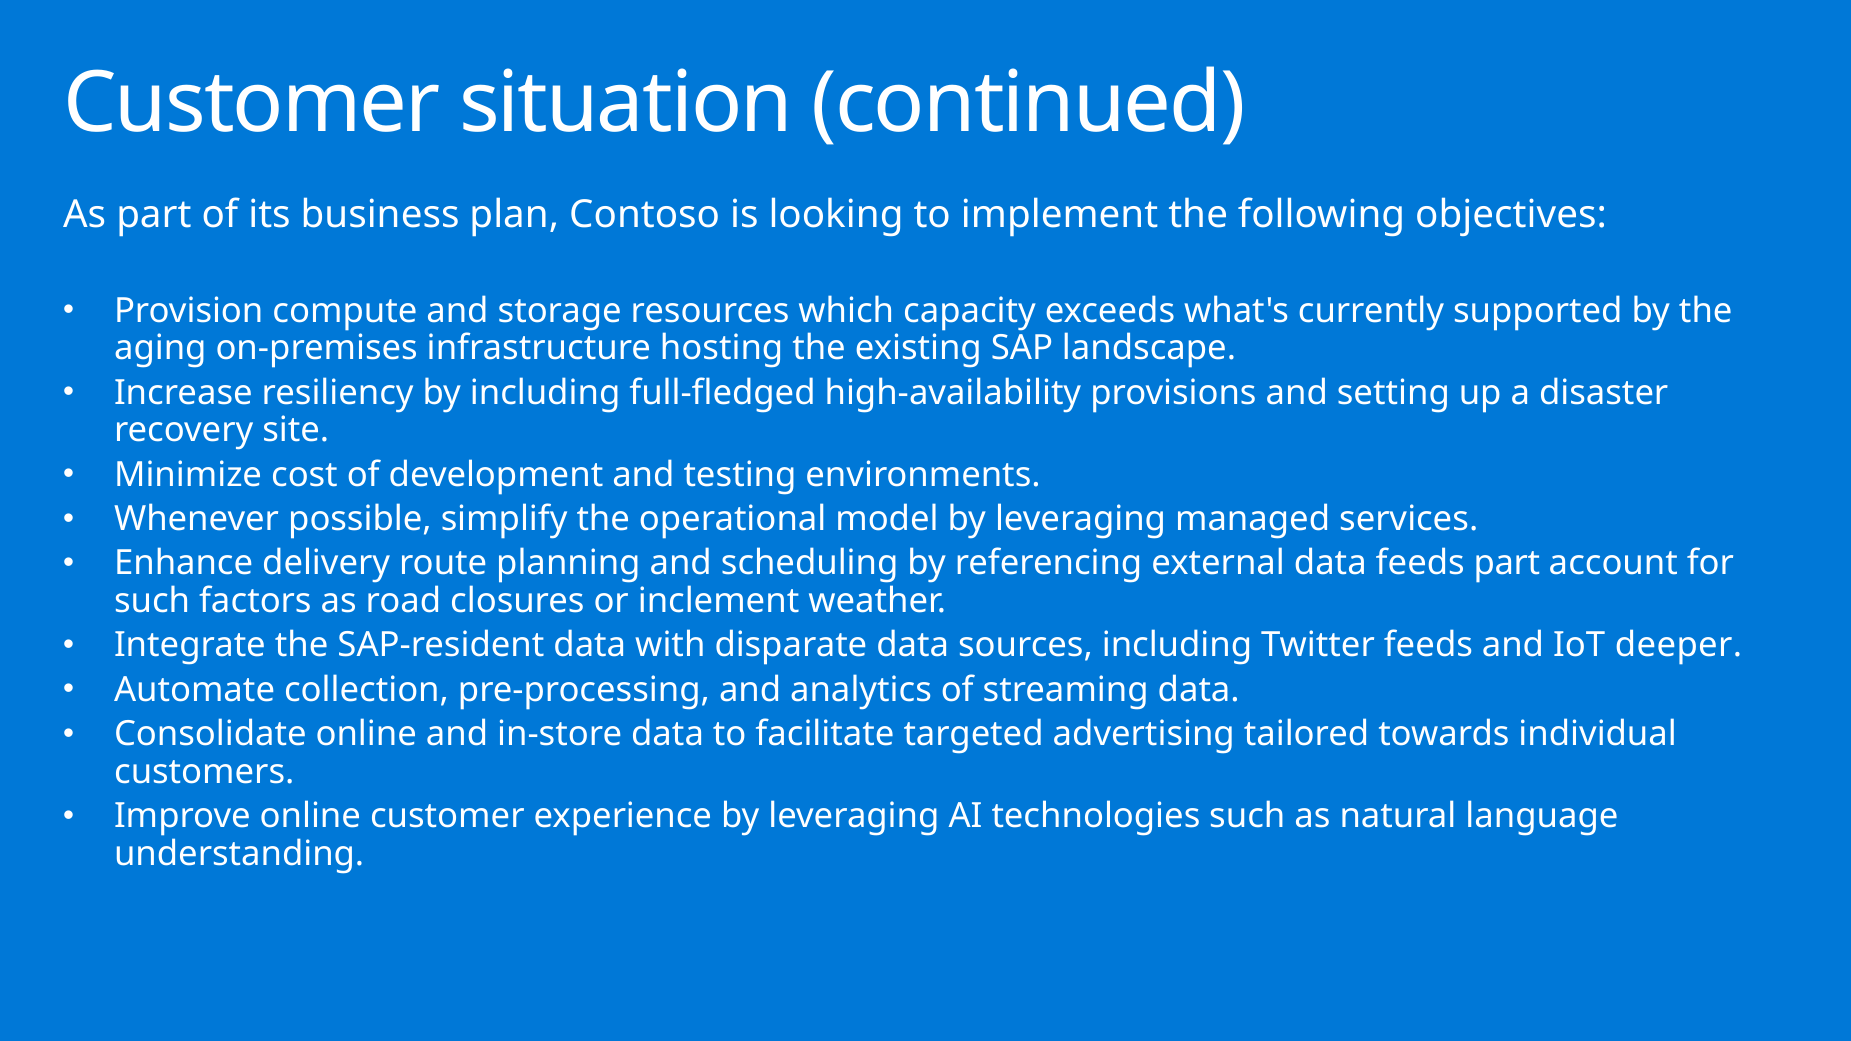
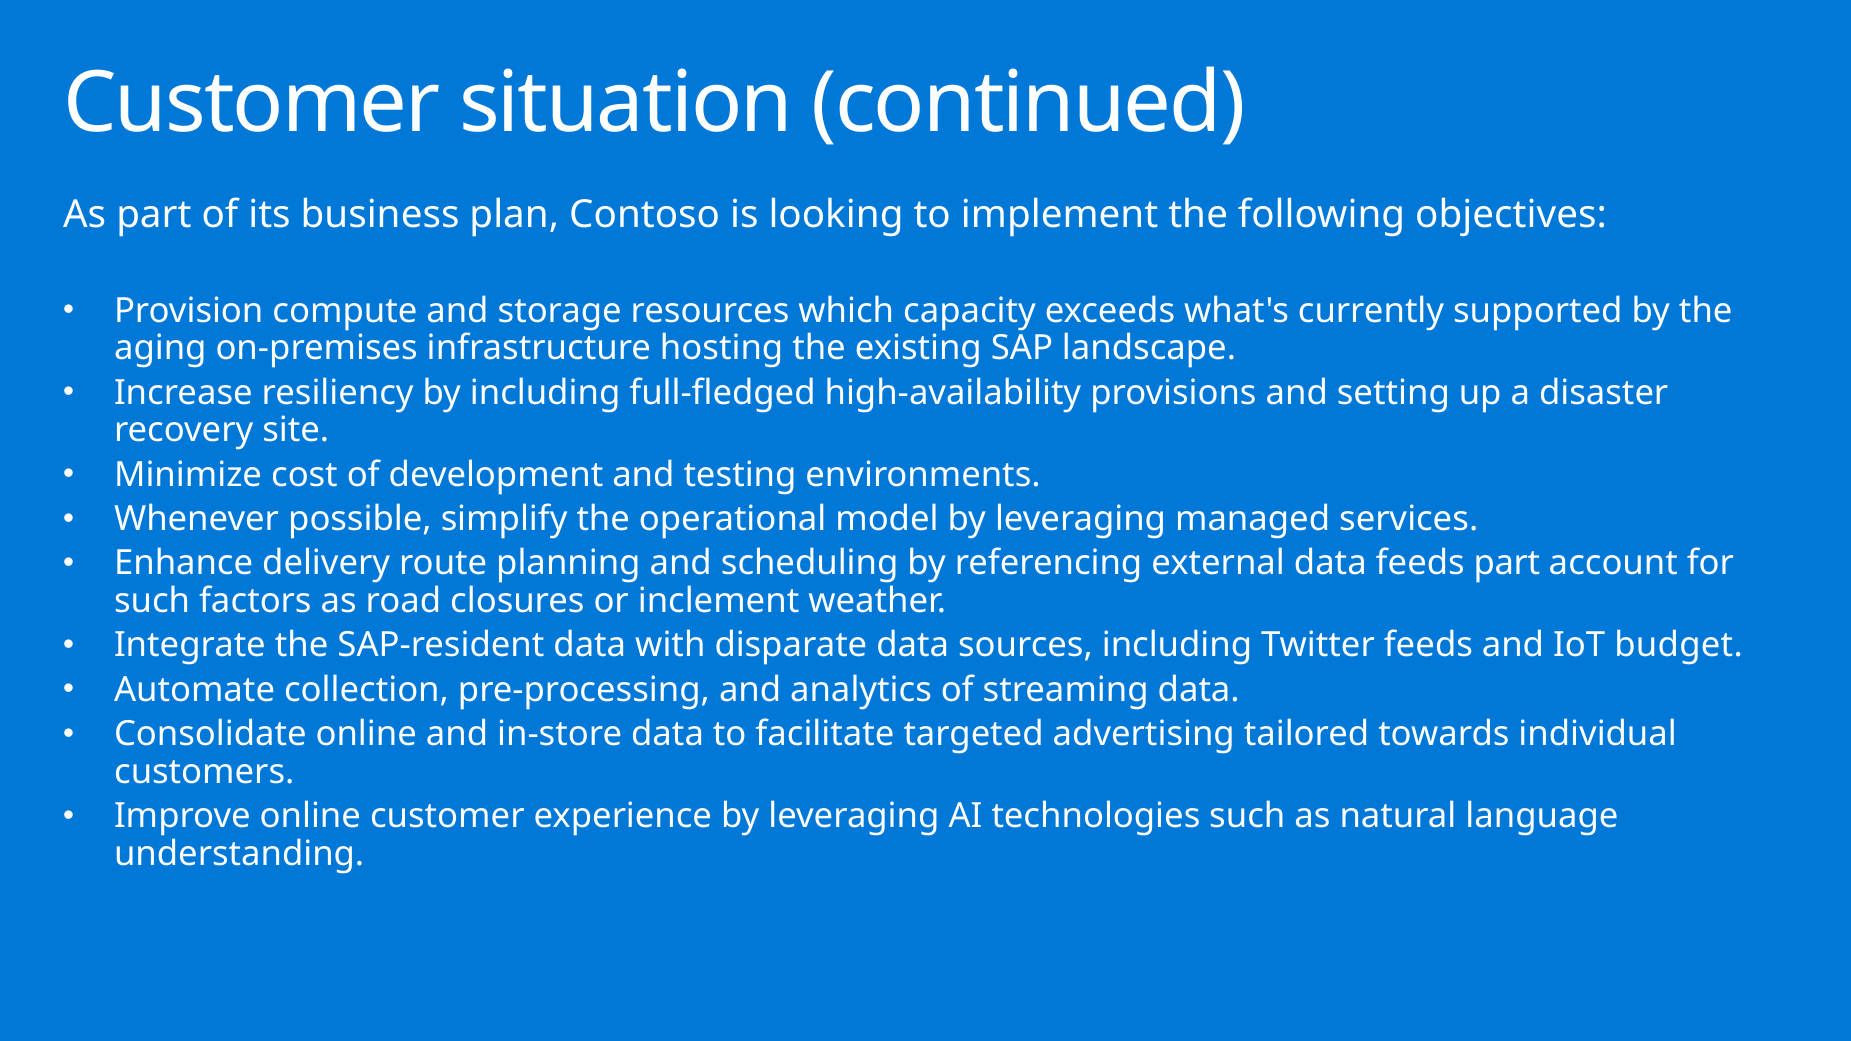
deeper: deeper -> budget (1679, 646)
